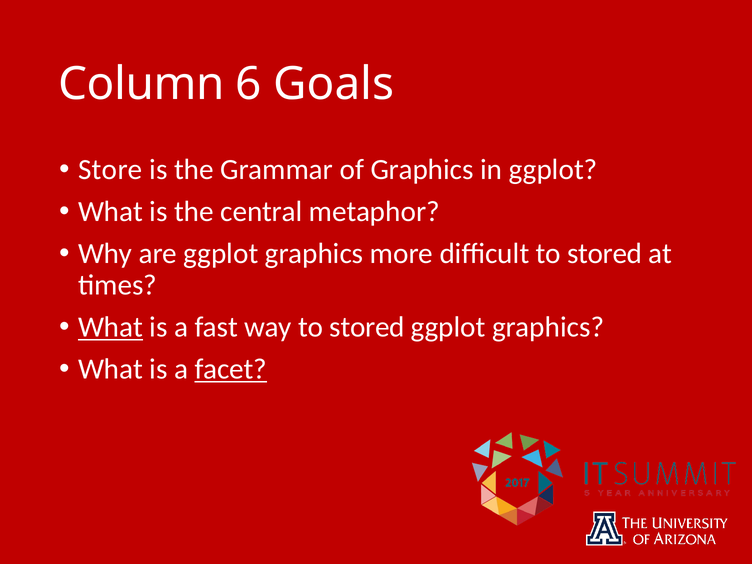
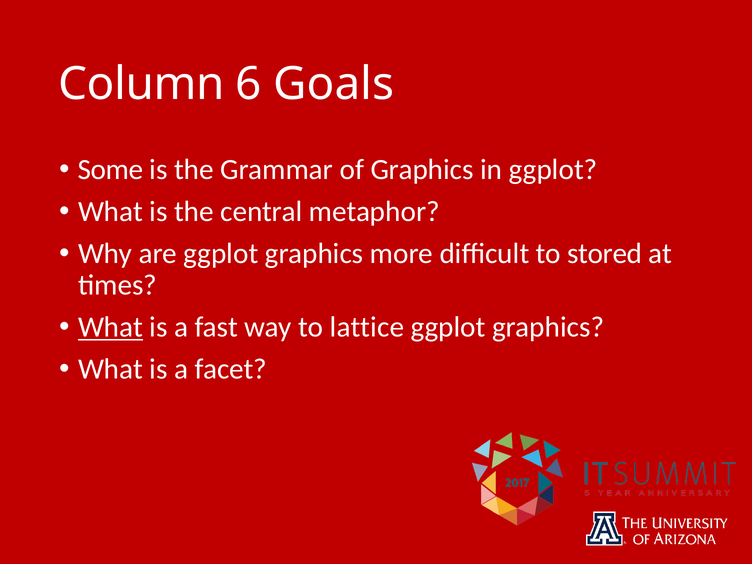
Store: Store -> Some (111, 170)
way to stored: stored -> lattice (367, 327)
facet underline: present -> none (231, 369)
